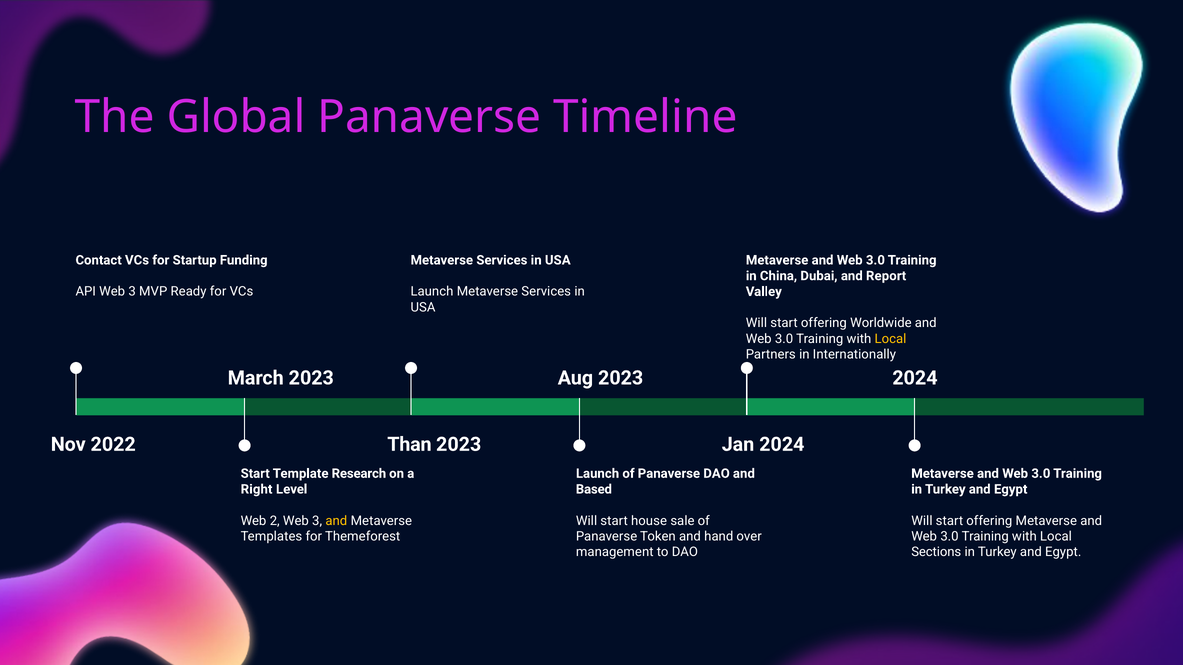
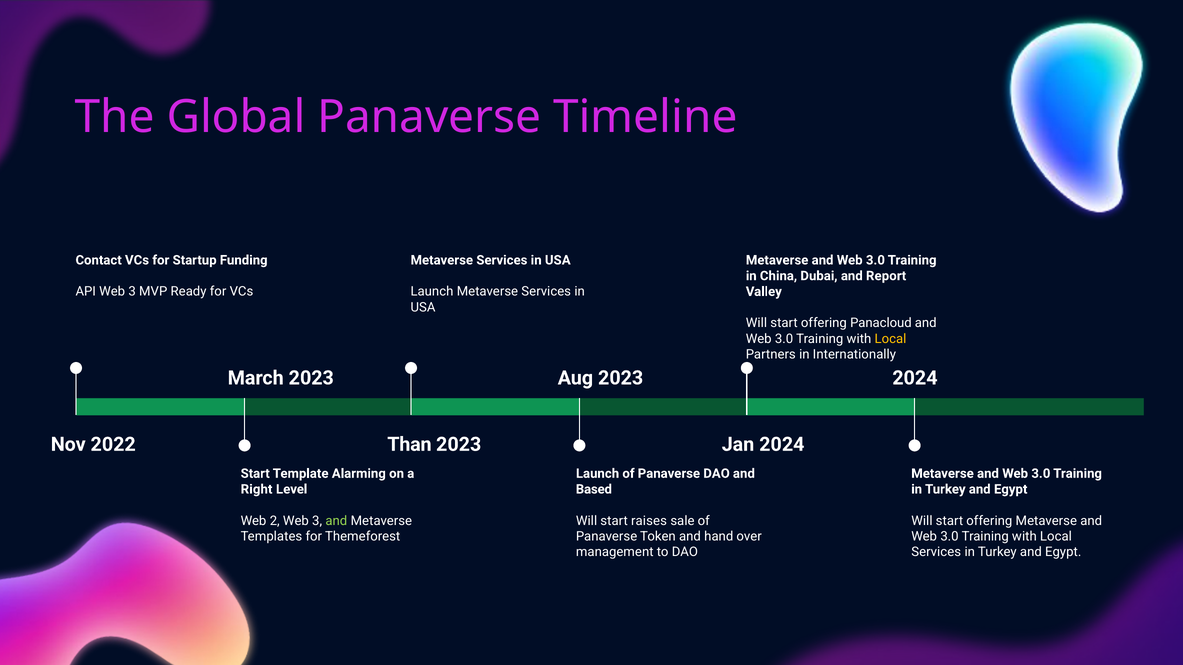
Worldwide: Worldwide -> Panacloud (881, 323)
Research: Research -> Alarming (359, 474)
and colour: yellow -> light green (336, 521)
house: house -> raises (649, 521)
Sections: Sections -> Services (936, 553)
